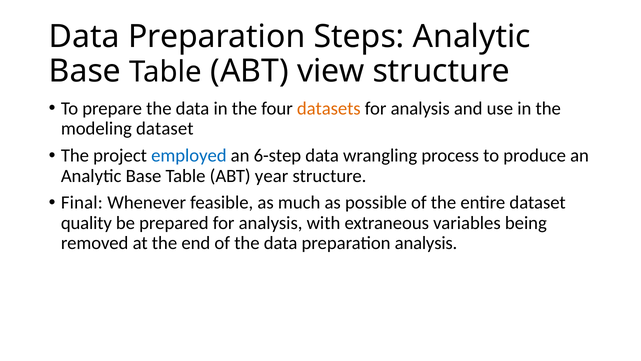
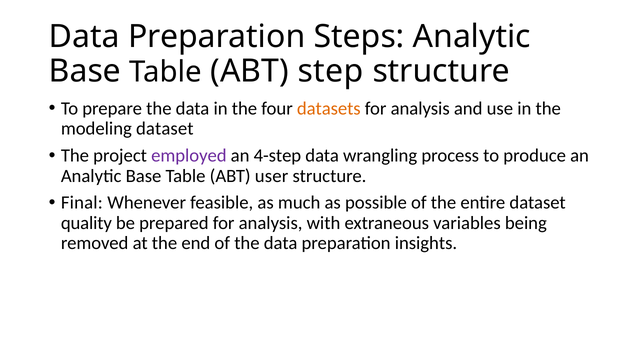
view: view -> step (330, 71)
employed colour: blue -> purple (189, 155)
6-step: 6-step -> 4-step (277, 155)
year: year -> user (272, 176)
preparation analysis: analysis -> insights (426, 243)
